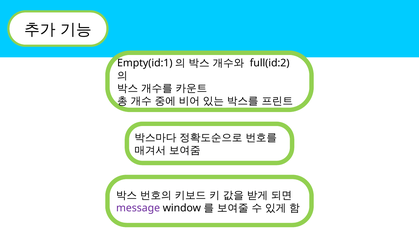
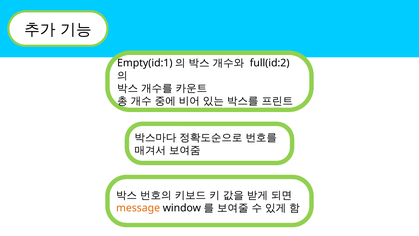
message colour: purple -> orange (138, 208)
